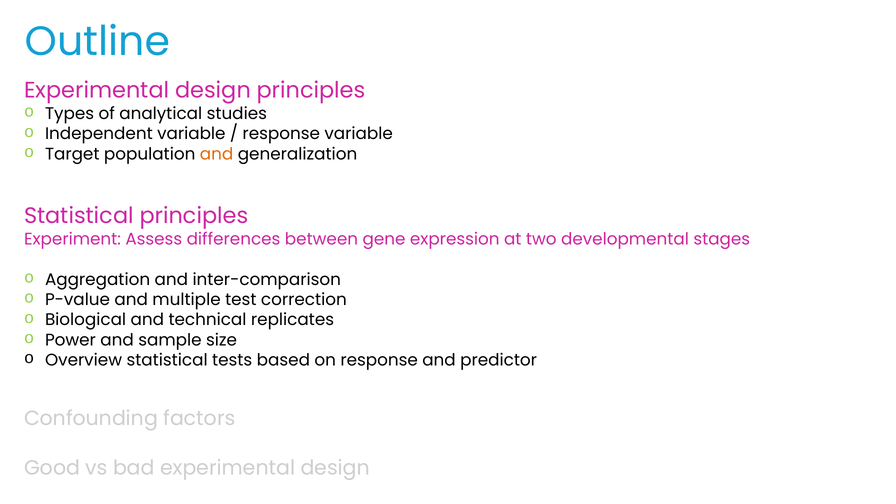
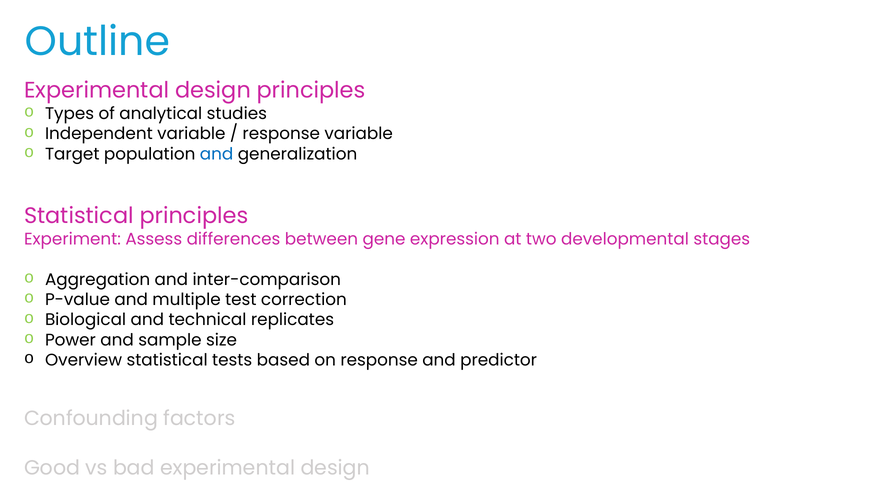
and colour: orange -> blue (217, 154)
